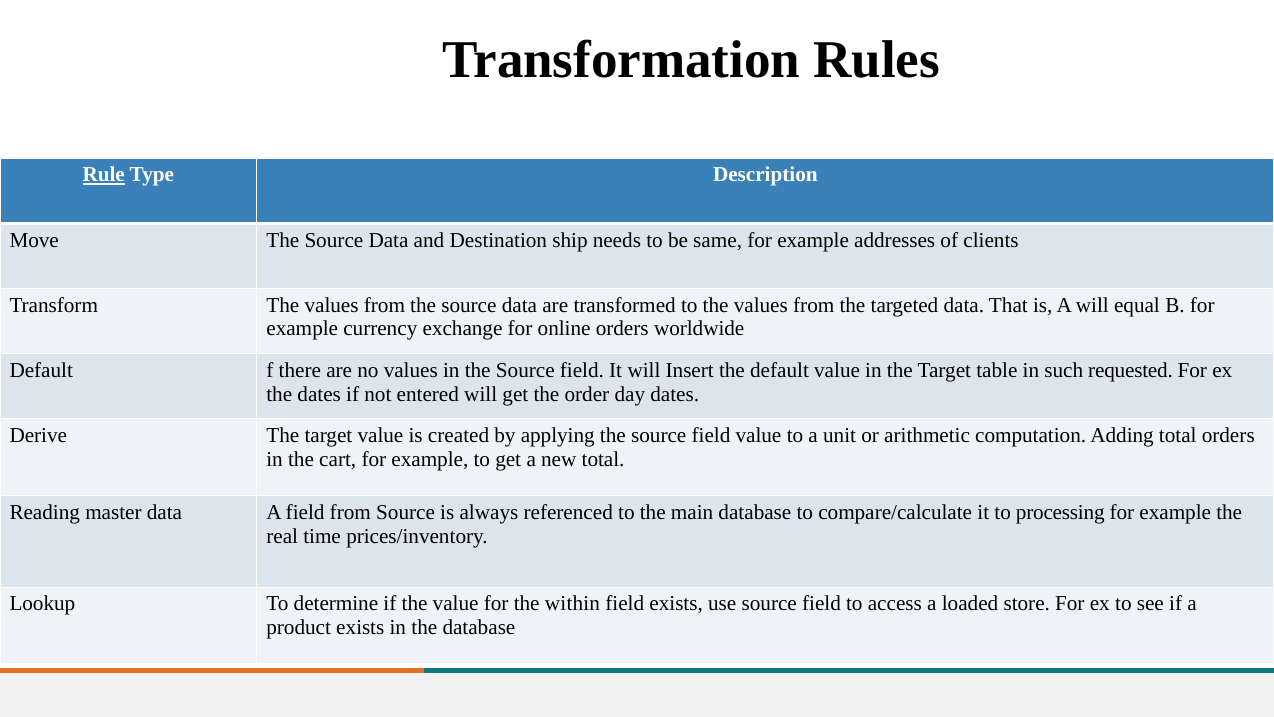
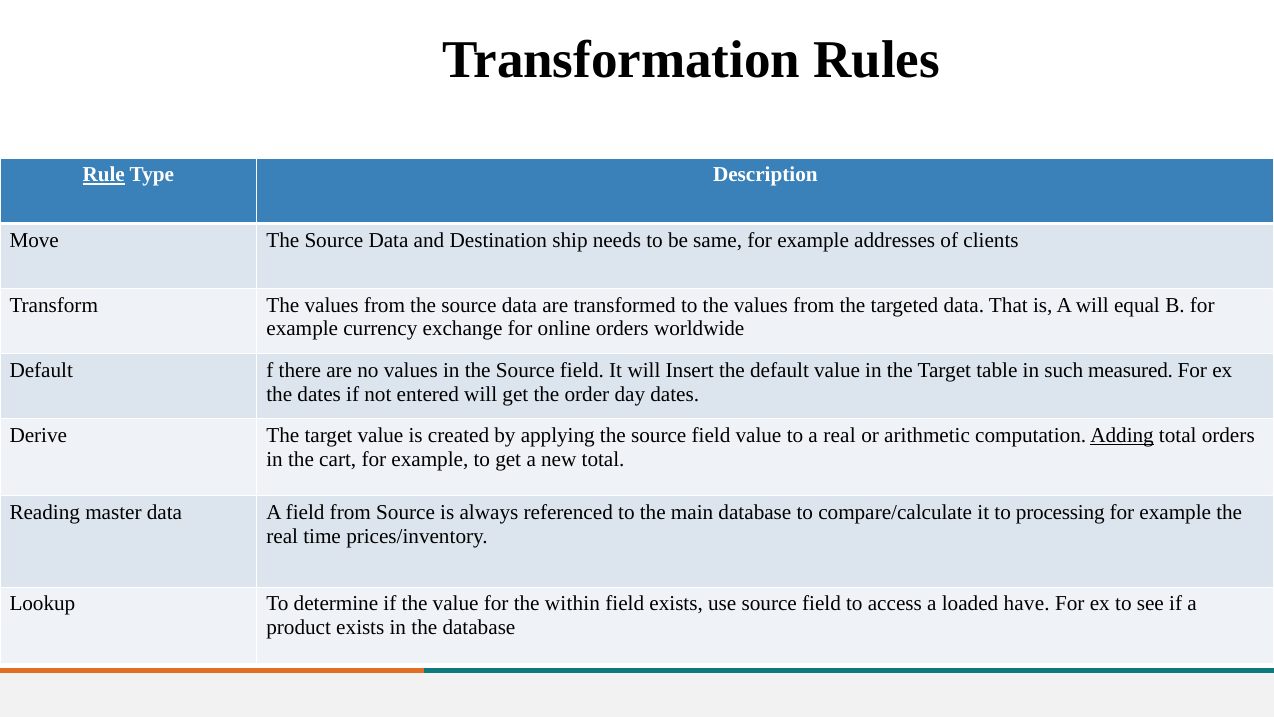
requested: requested -> measured (1131, 370)
a unit: unit -> real (839, 435)
Adding underline: none -> present (1122, 435)
store: store -> have (1027, 604)
